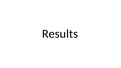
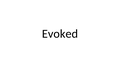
Results: Results -> Evoked (60, 34)
